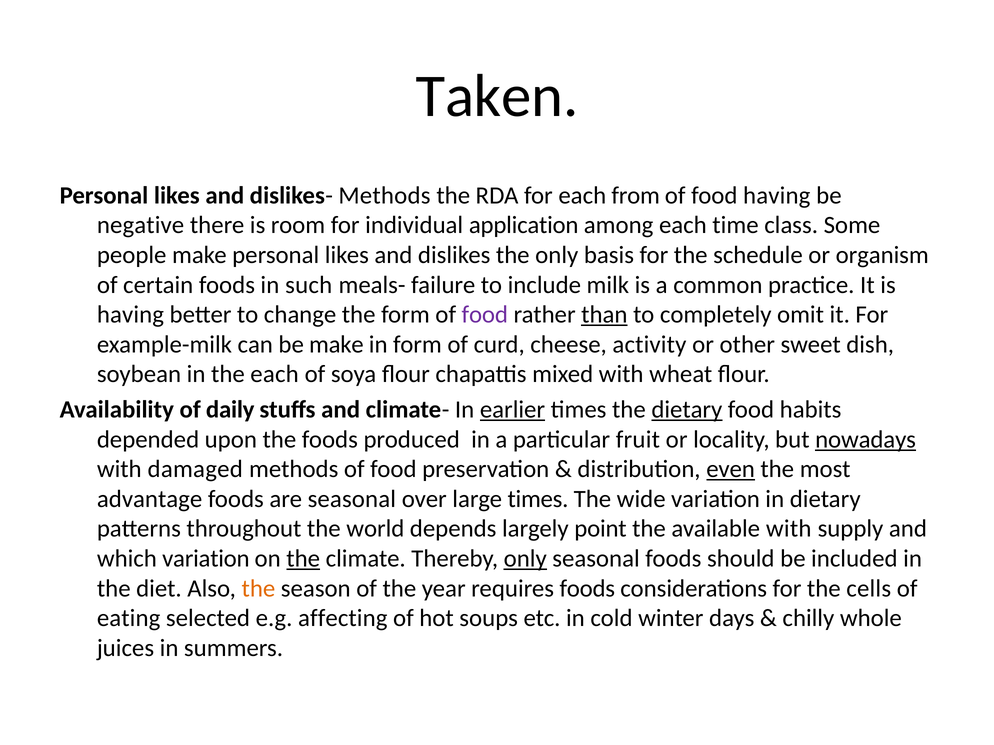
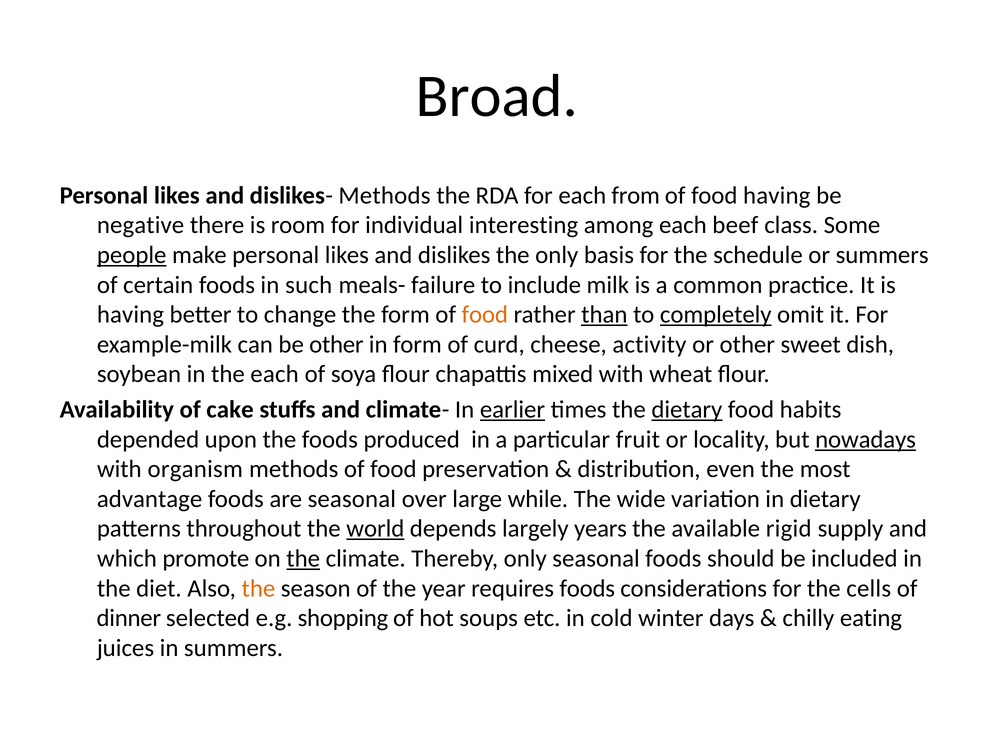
Taken: Taken -> Broad (497, 96)
application: application -> interesting (524, 225)
time: time -> beef (735, 225)
people underline: none -> present (132, 255)
or organism: organism -> summers (882, 255)
food colour: purple -> orange (485, 315)
completely underline: none -> present (716, 315)
be make: make -> other (336, 345)
daily: daily -> cake (230, 410)
damaged: damaged -> organism (195, 469)
even underline: present -> none (731, 469)
large times: times -> while (538, 499)
world underline: none -> present (375, 529)
point: point -> years (601, 529)
available with: with -> rigid (789, 529)
which variation: variation -> promote (206, 559)
only underline: present -> none (525, 559)
eating: eating -> dinner (129, 619)
affecting: affecting -> shopping (343, 619)
whole: whole -> eating (871, 619)
